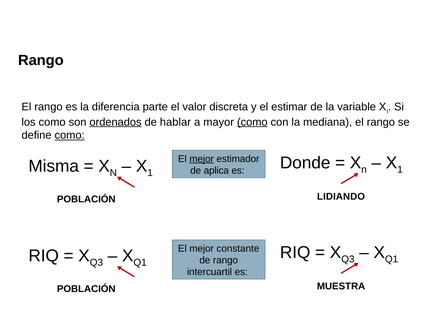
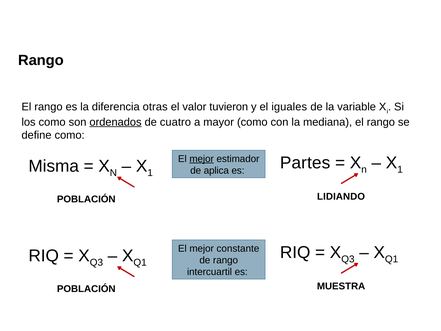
parte: parte -> otras (155, 107)
discreta: discreta -> tuvieron (229, 107)
estimar: estimar -> iguales (289, 107)
hablar: hablar -> cuatro (175, 122)
como underline: present -> none (252, 122)
como underline: present -> none (70, 135)
Donde: Donde -> Partes (305, 163)
